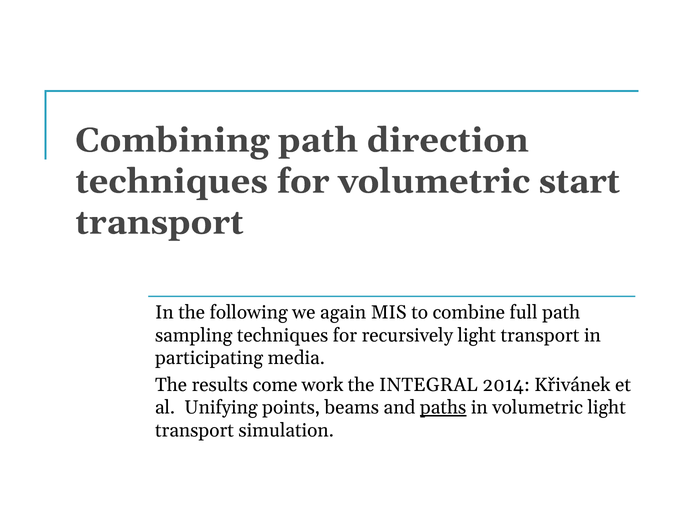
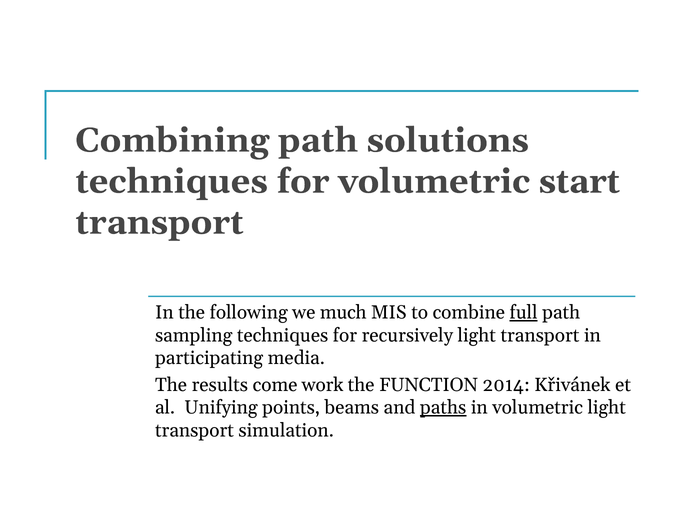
direction: direction -> solutions (448, 140)
again: again -> much (343, 313)
full underline: none -> present (524, 313)
INTEGRAL: INTEGRAL -> FUNCTION (429, 385)
